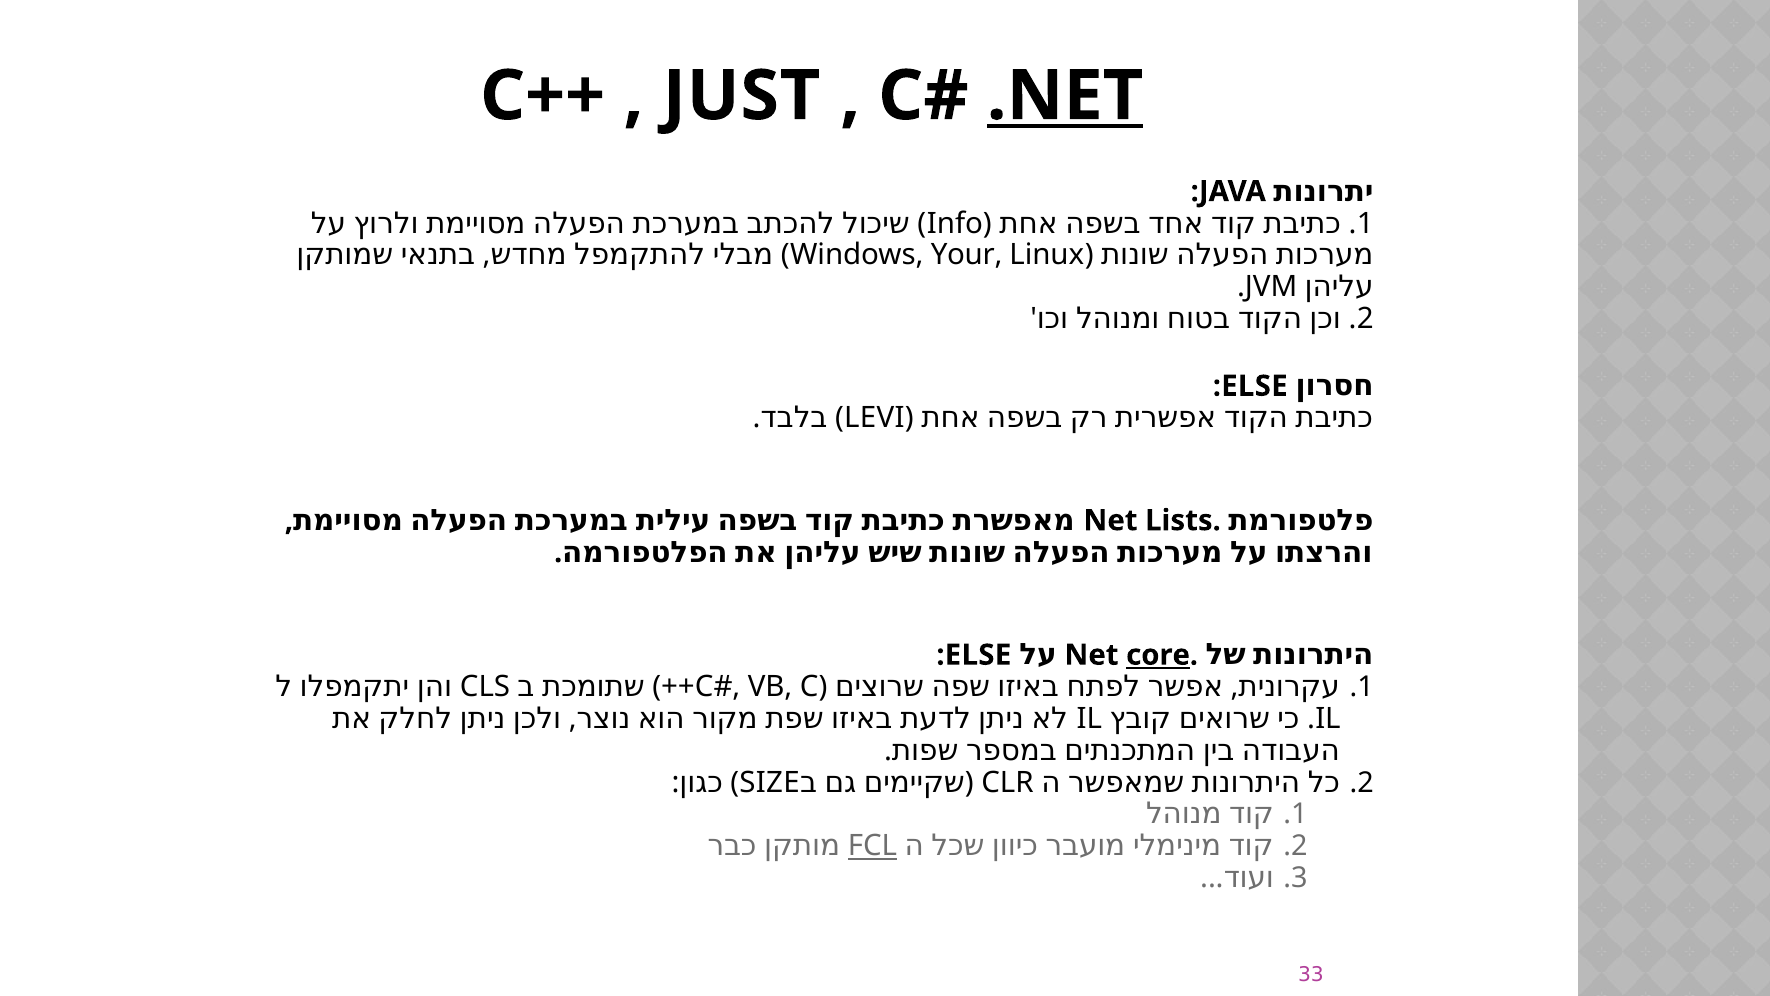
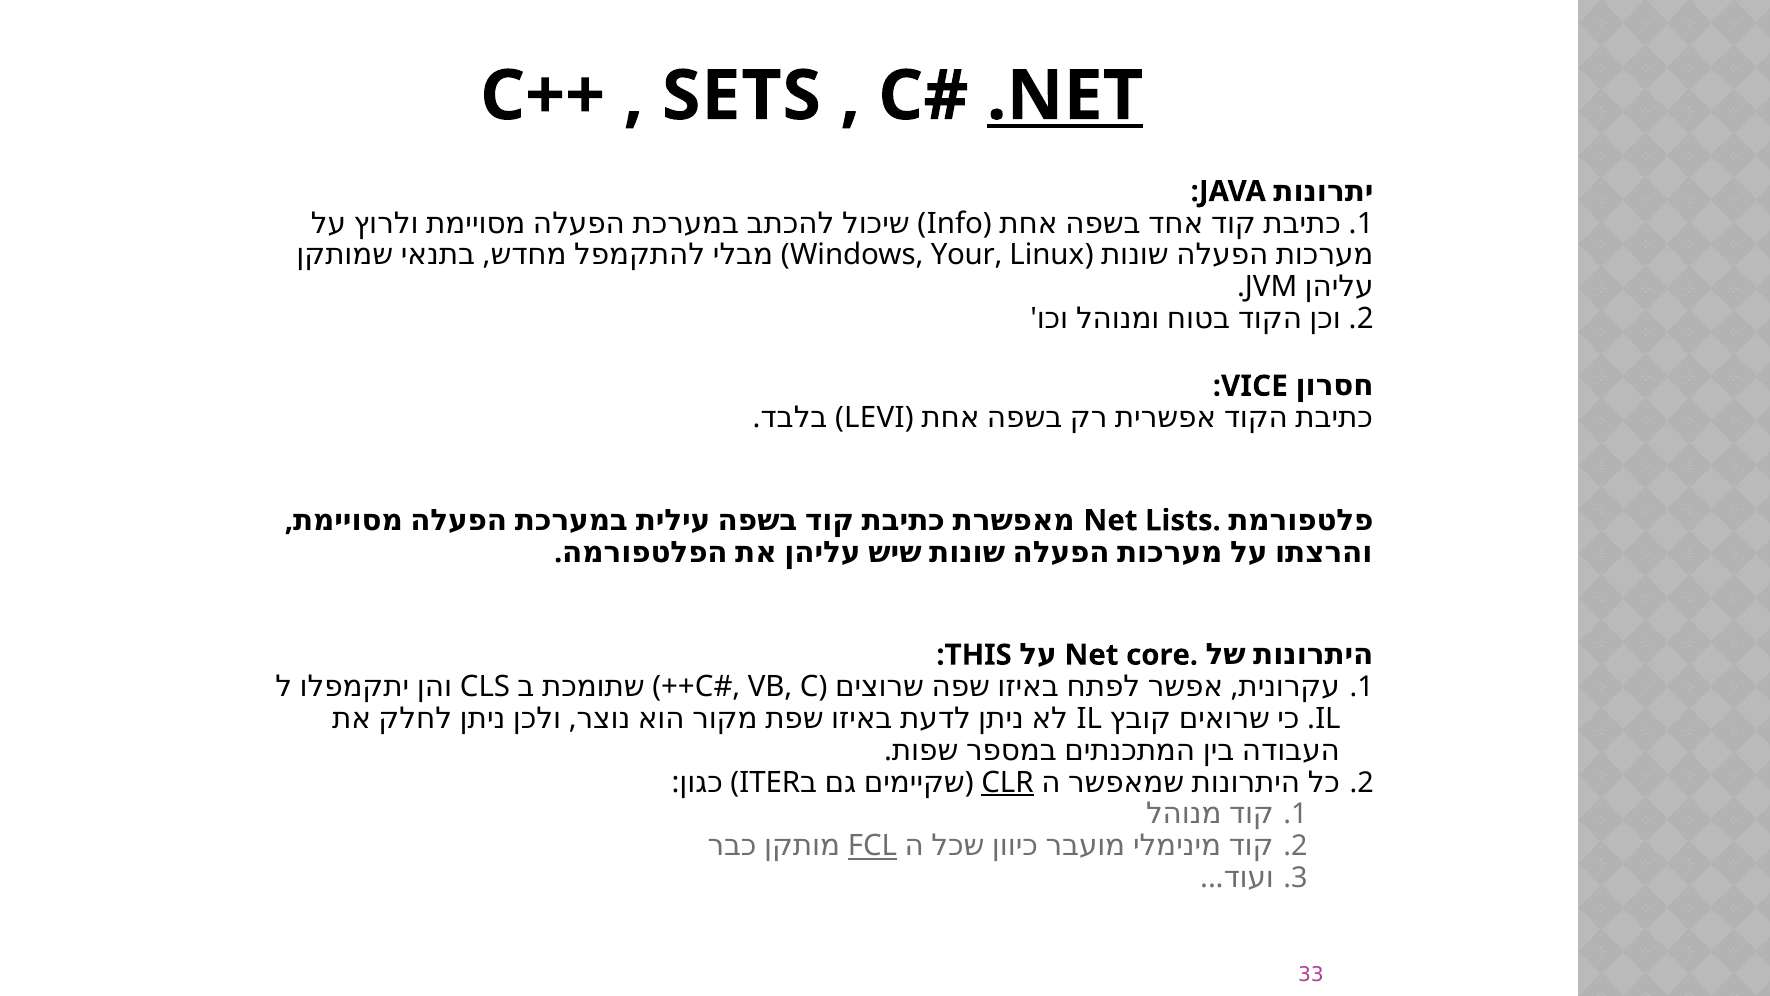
JUST: JUST -> SETS (741, 96)
ELSE: ELSE -> VICE (1254, 386)
ELSE: ELSE -> THIS (978, 655)
core underline: present -> none (1158, 655)
SIZE: SIZE -> ITER (770, 782)
CLR underline: none -> present (1008, 782)
